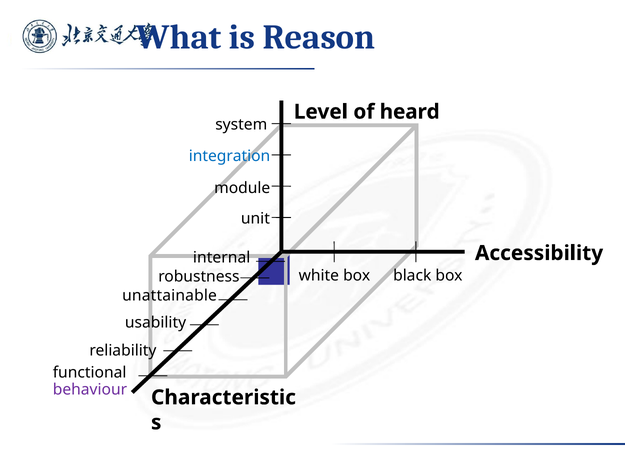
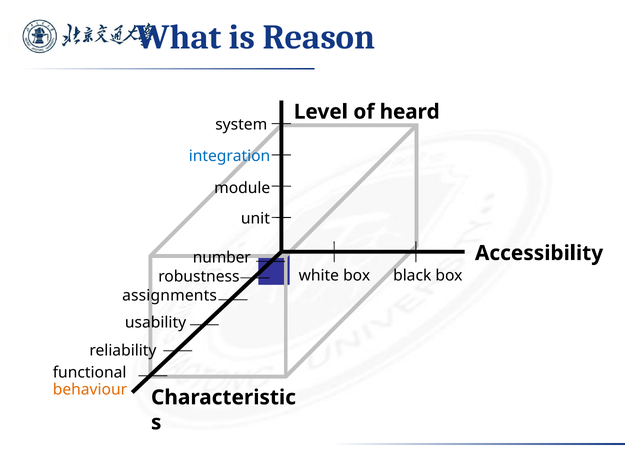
internal: internal -> number (222, 258)
unattainable: unattainable -> assignments (170, 296)
behaviour colour: purple -> orange (90, 389)
